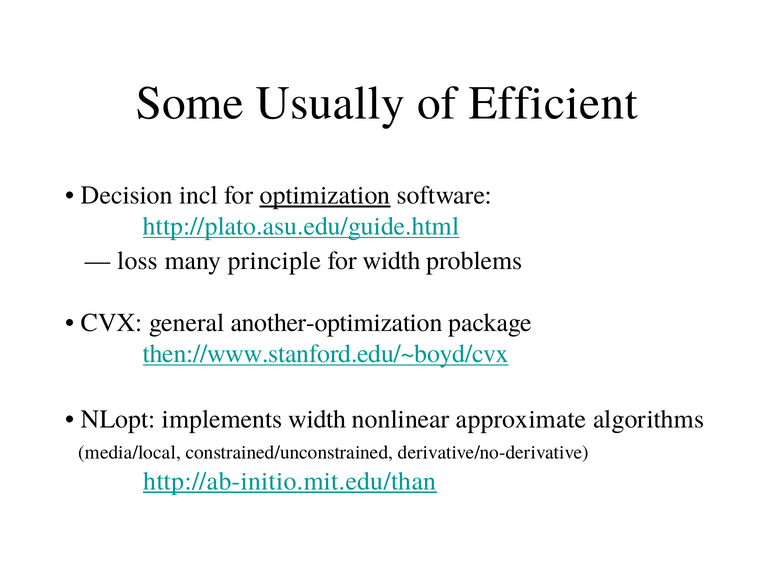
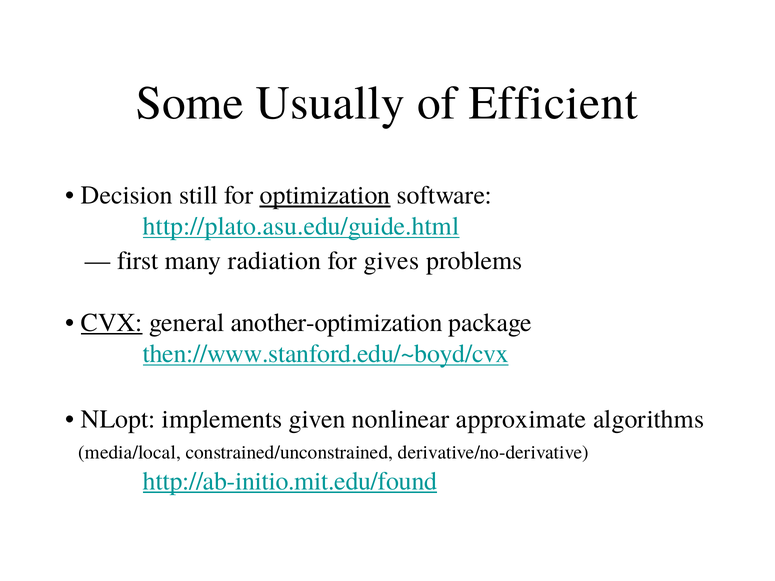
incl: incl -> still (199, 195)
loss: loss -> first (138, 261)
principle: principle -> radiation (274, 261)
for width: width -> gives (391, 261)
CVX underline: none -> present (112, 323)
implements width: width -> given (317, 419)
http://ab-initio.mit.edu/than: http://ab-initio.mit.edu/than -> http://ab-initio.mit.edu/found (290, 481)
